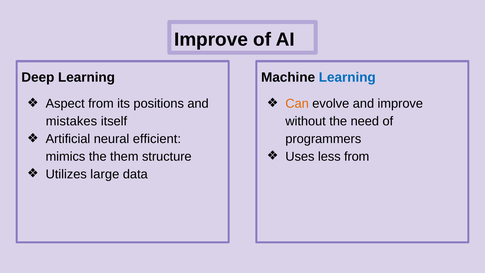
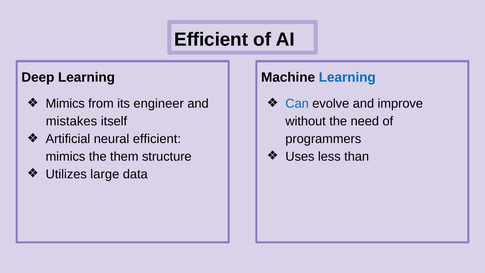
Improve: Improve -> Efficient (211, 40)
Aspect: Aspect -> Mimics (65, 104)
positions: positions -> engineer (159, 104)
Can colour: orange -> blue (297, 104)
less from: from -> than (357, 156)
